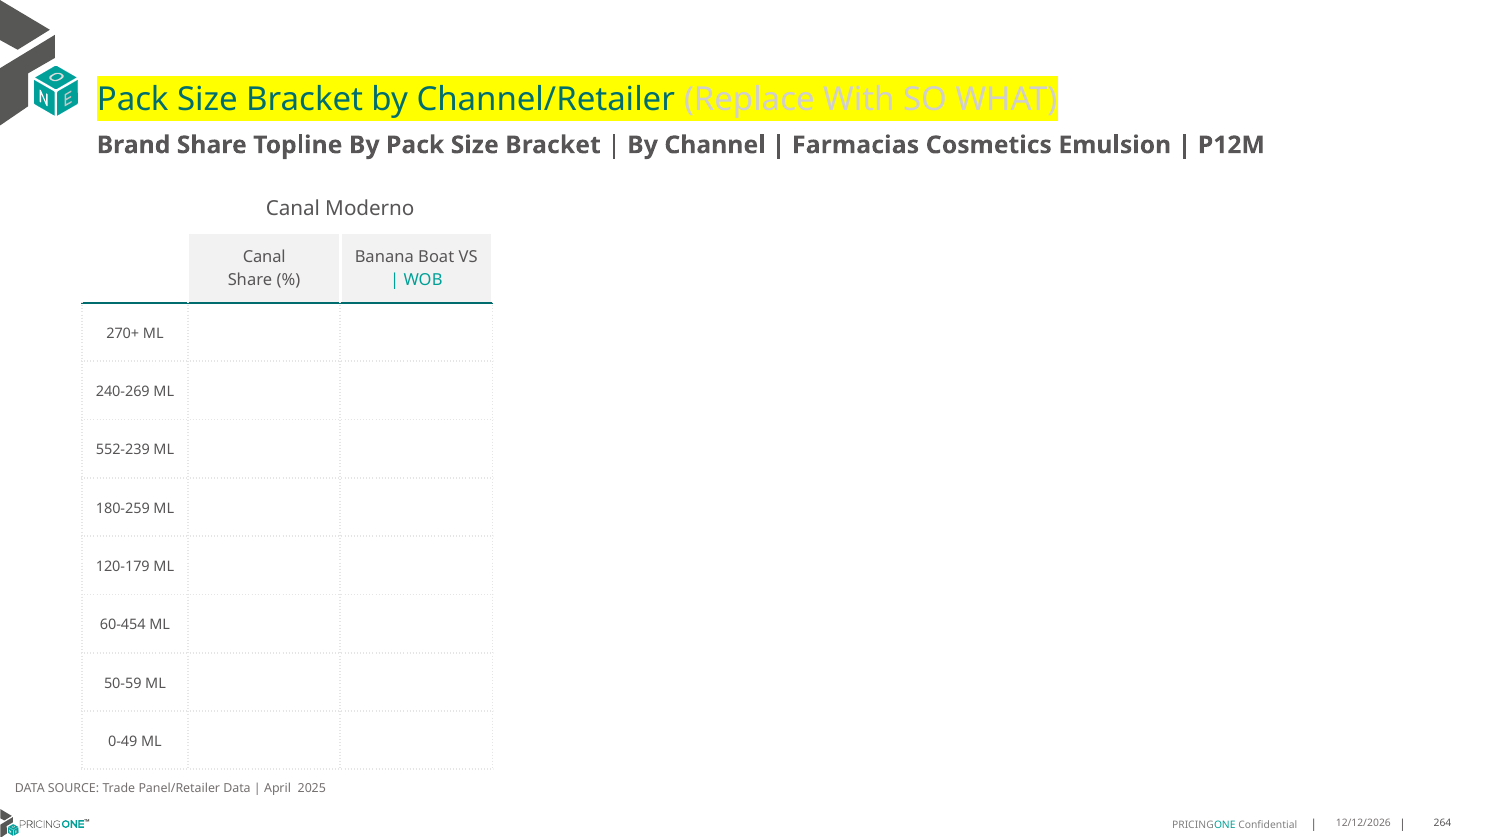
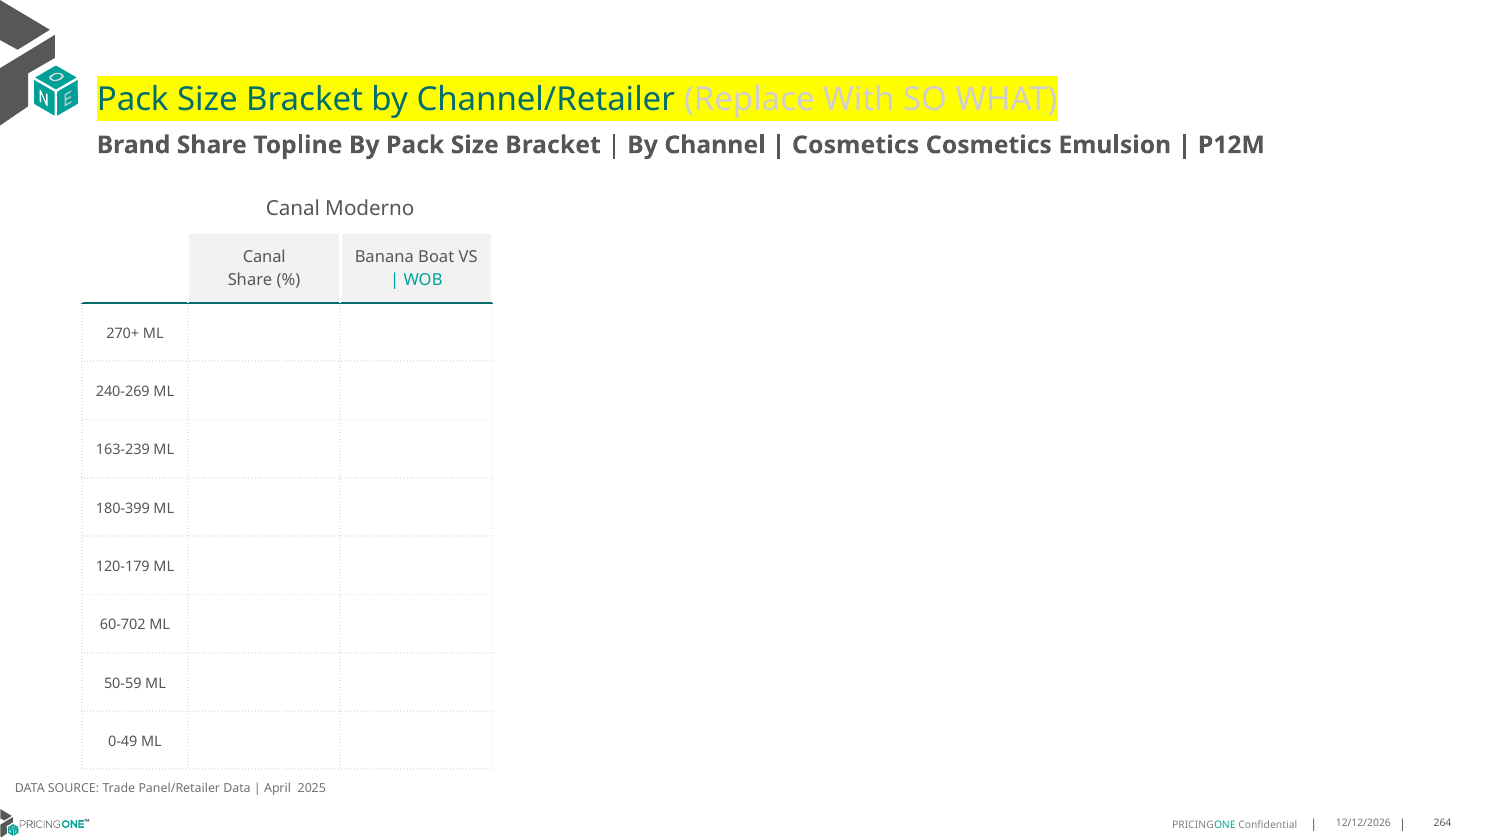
Farmacias: Farmacias -> Cosmetics (856, 145)
552-239: 552-239 -> 163-239 (123, 450)
180-259: 180-259 -> 180-399 (123, 508)
60-454: 60-454 -> 60-702 (123, 625)
